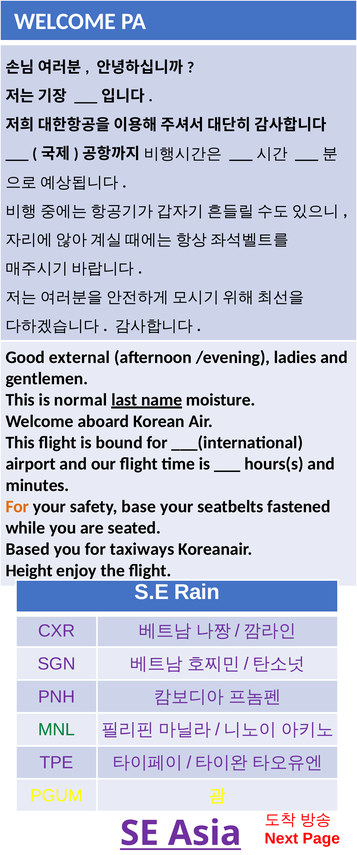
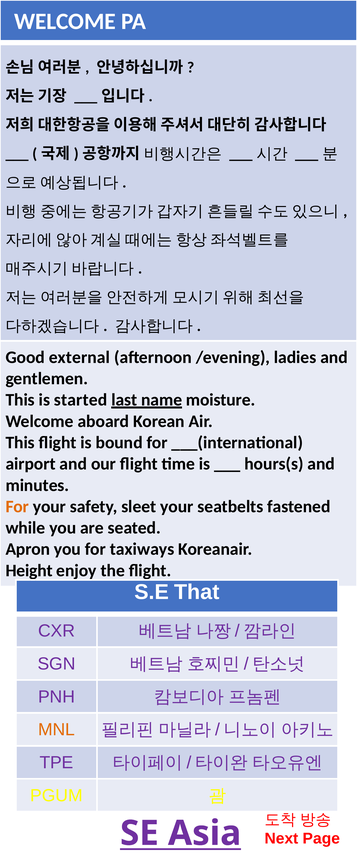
normal: normal -> started (81, 400)
base: base -> sleet (139, 506)
Based: Based -> Apron (28, 549)
Rain: Rain -> That (197, 592)
MNL colour: green -> orange (56, 729)
